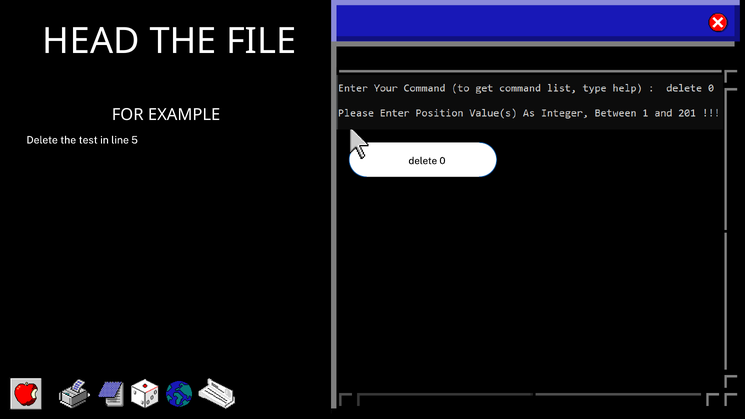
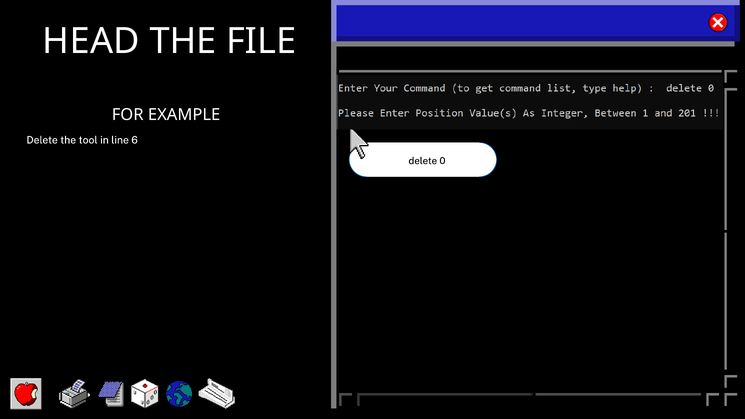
test: test -> tool (88, 140)
5: 5 -> 6 (135, 140)
